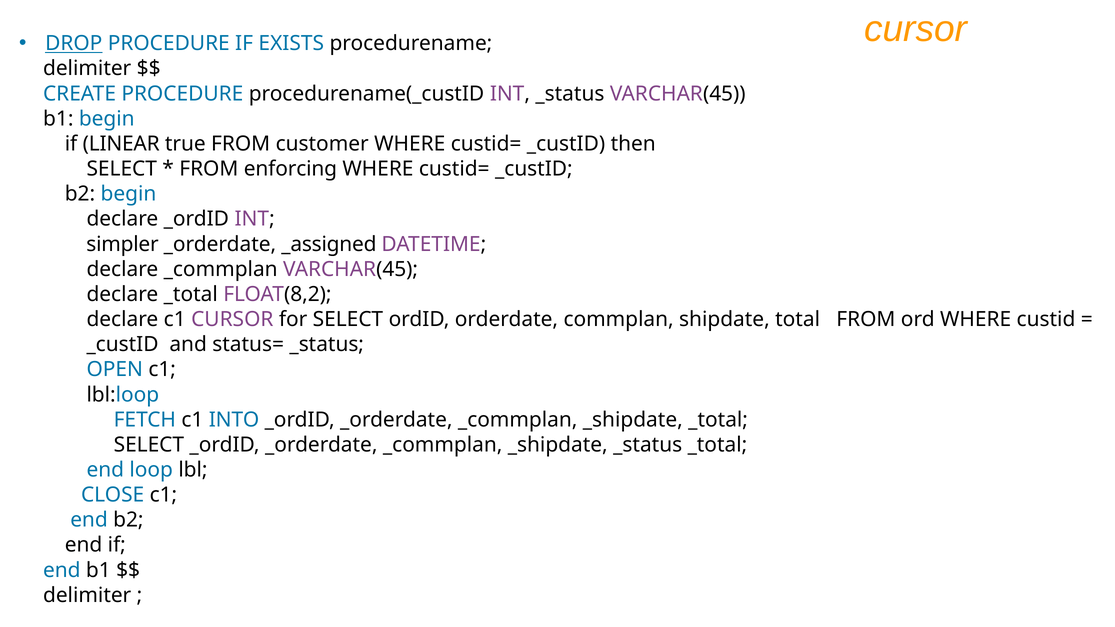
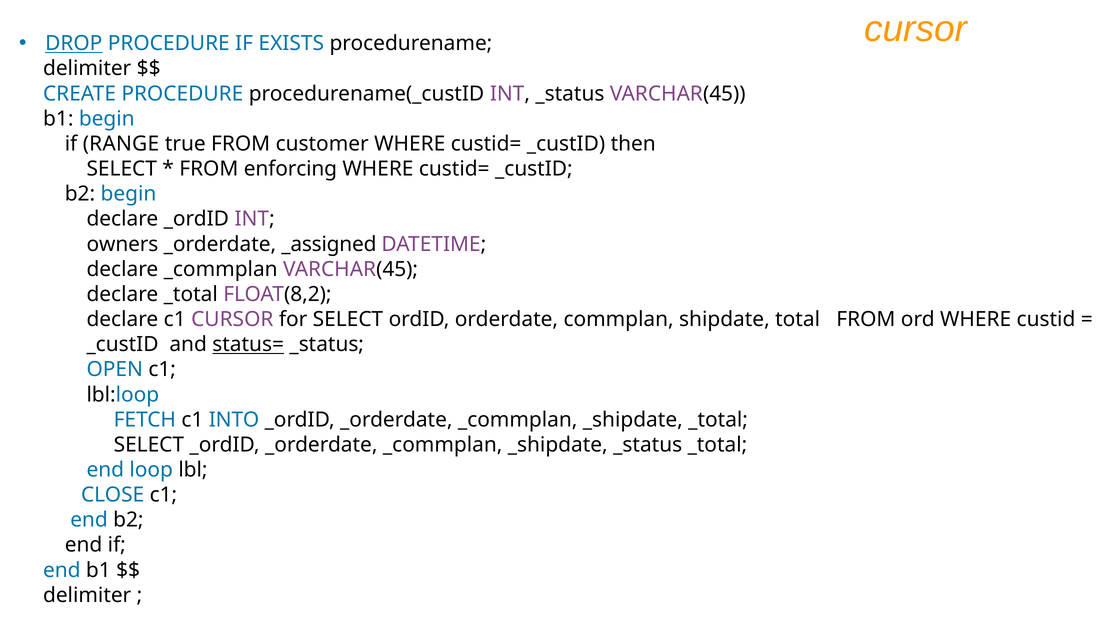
LINEAR: LINEAR -> RANGE (121, 144)
simpler: simpler -> owners (122, 244)
status= underline: none -> present (248, 345)
